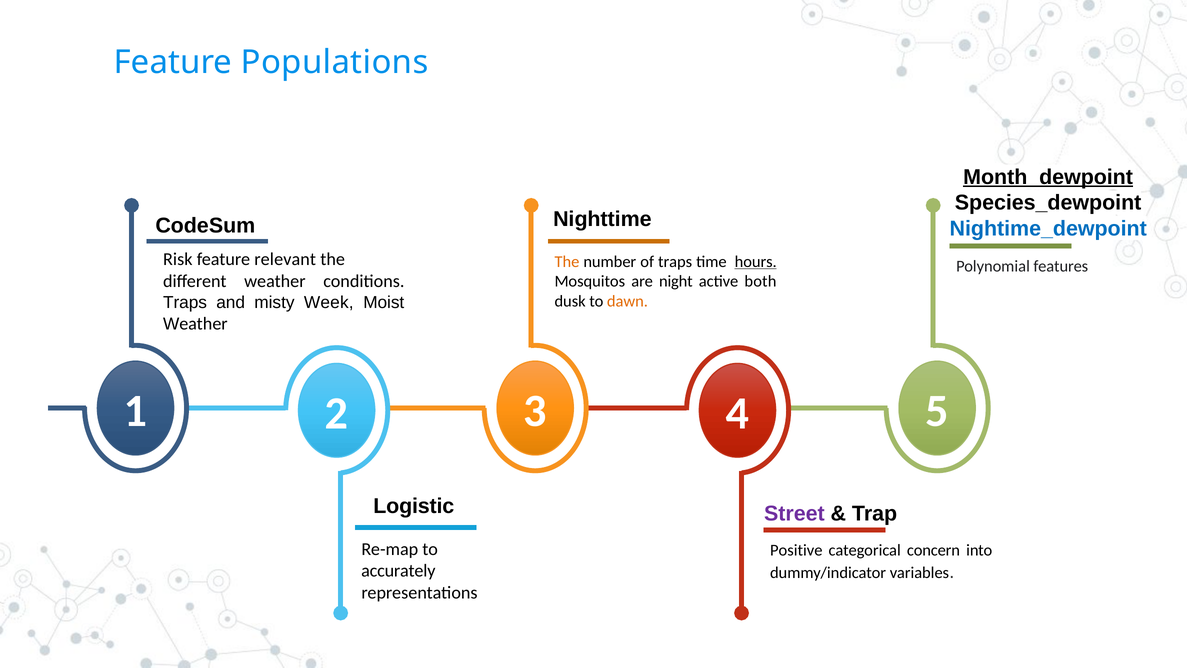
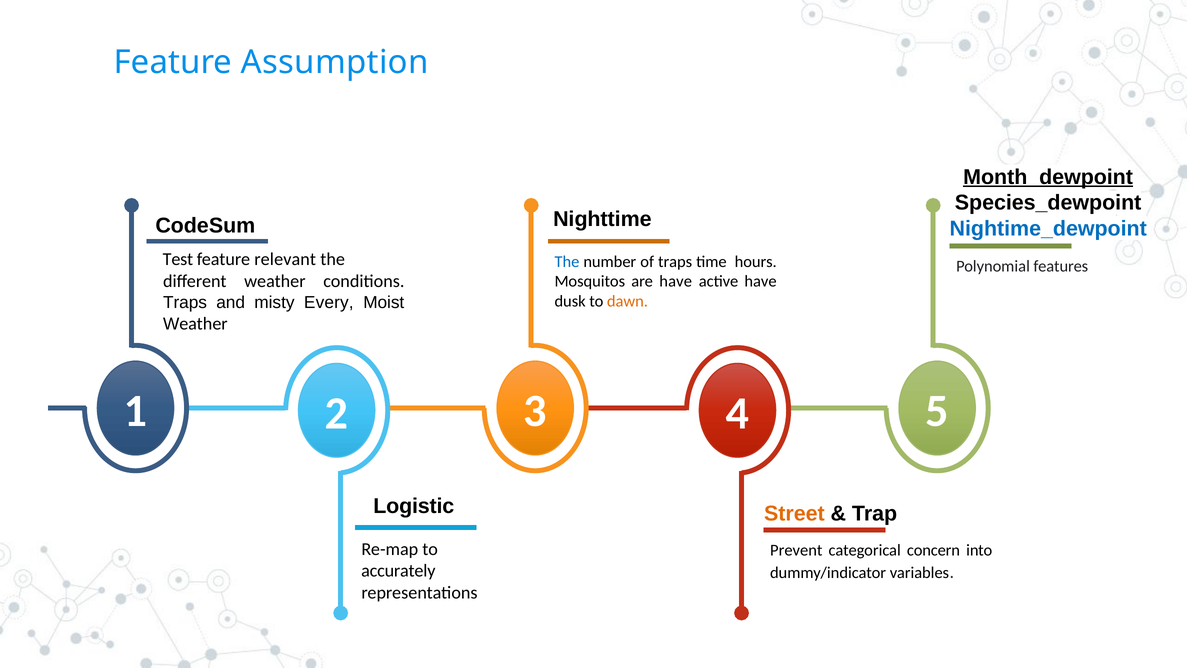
Populations: Populations -> Assumption (335, 62)
Risk: Risk -> Test (178, 259)
The colour: orange -> blue (567, 262)
hours underline: present -> none (756, 262)
are night: night -> have (676, 281)
active both: both -> have (761, 281)
Week: Week -> Every (329, 302)
Street colour: purple -> orange (794, 513)
Positive: Positive -> Prevent (796, 550)
